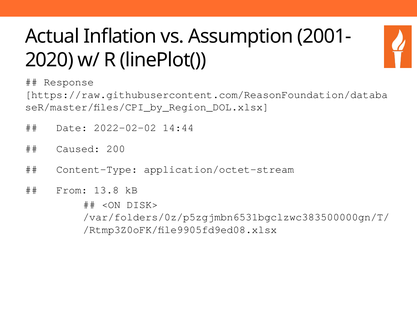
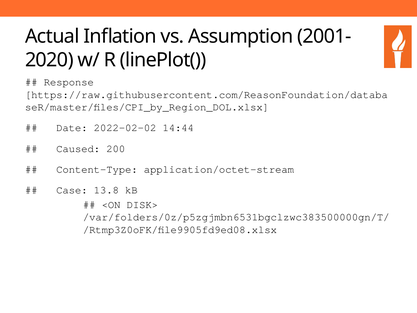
From: From -> Case (72, 190)
